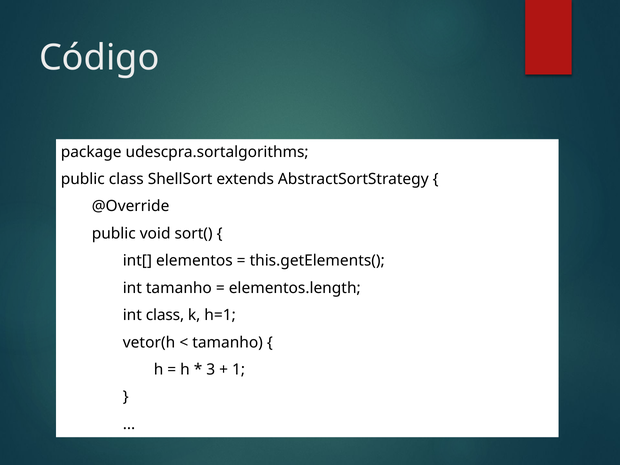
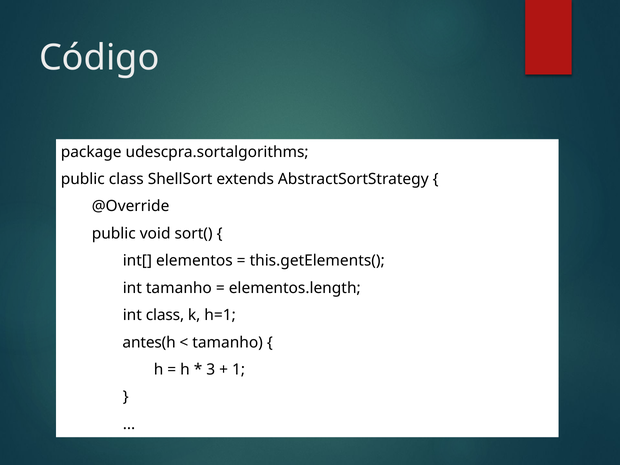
vetor(h: vetor(h -> antes(h (149, 342)
